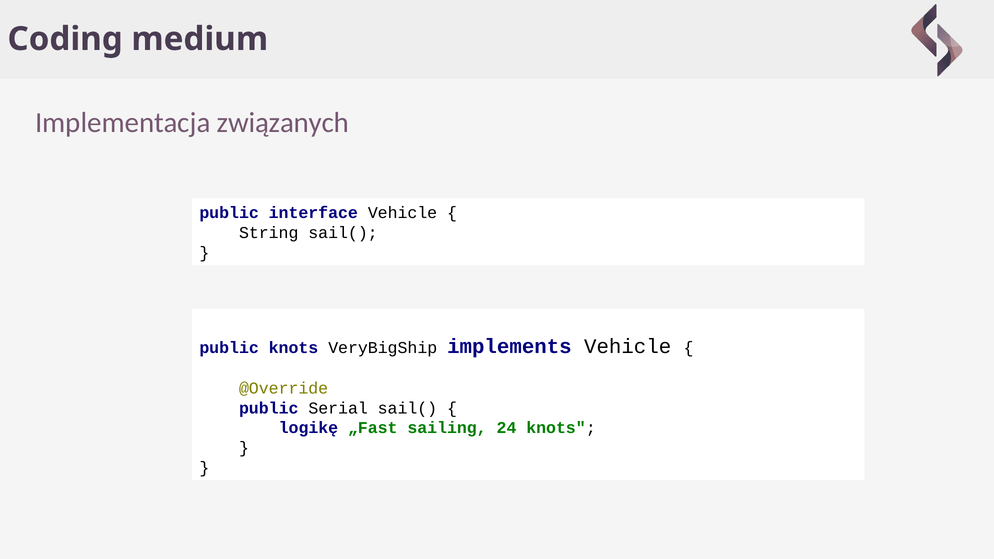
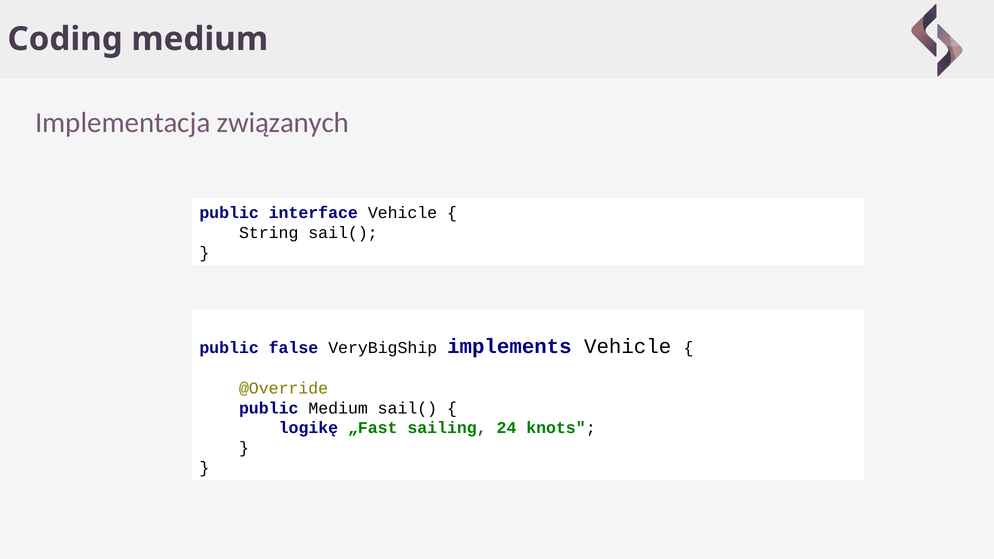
public knots: knots -> false (293, 348)
public Serial: Serial -> Medium (338, 408)
